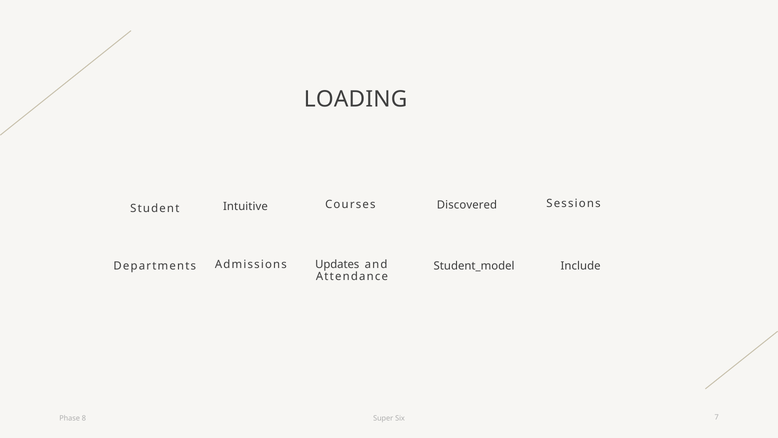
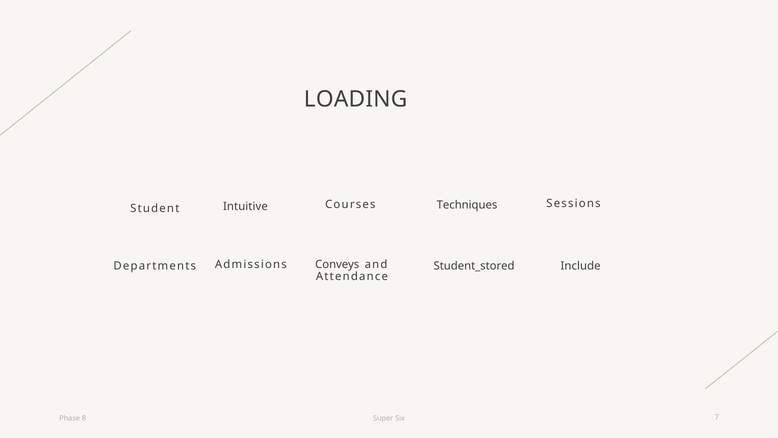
Discovered: Discovered -> Techniques (467, 205)
Updates: Updates -> Conveys (337, 264)
Student_model: Student_model -> Student_stored (474, 266)
